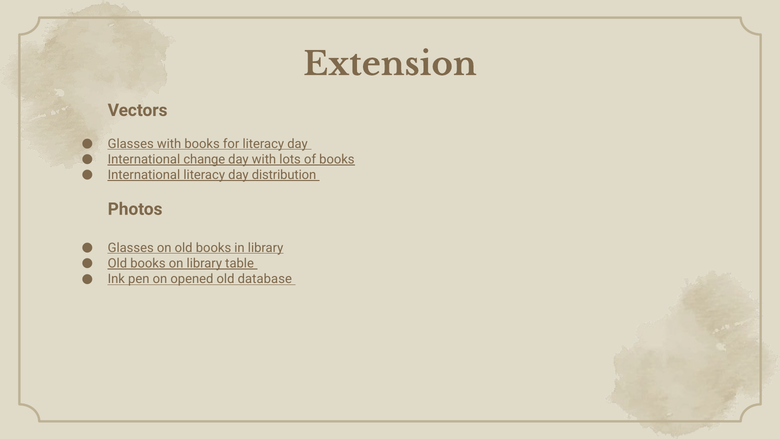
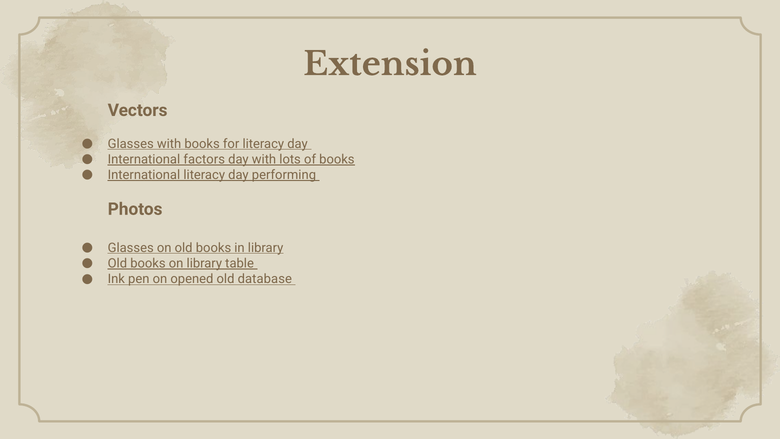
change: change -> factors (204, 159)
distribution: distribution -> performing (284, 175)
